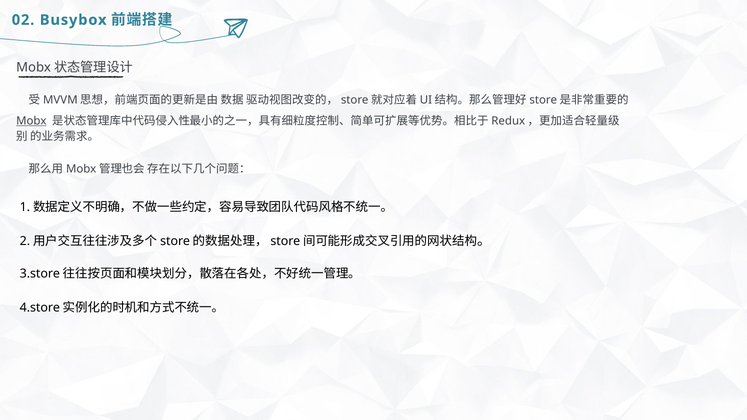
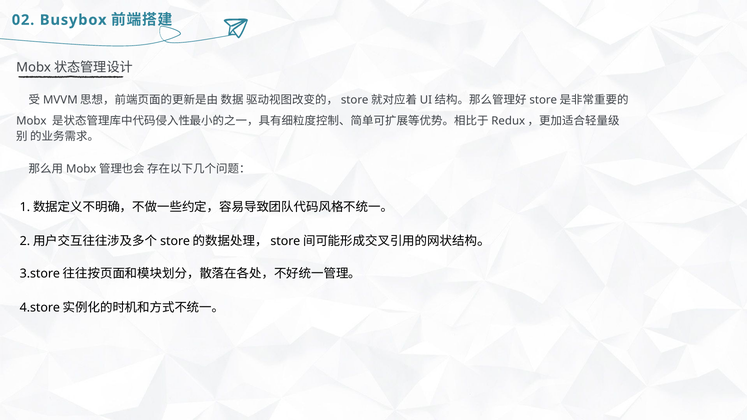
Mobx underline: present -> none (31, 121)
